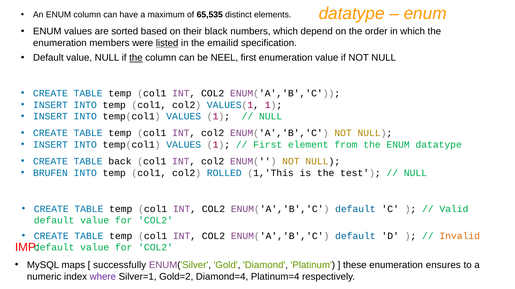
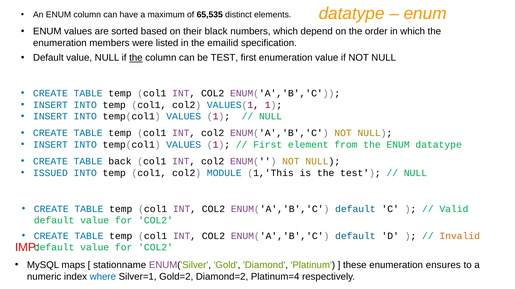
listed underline: present -> none (167, 43)
be NEEL: NEEL -> TEST (224, 58)
BRUFEN: BRUFEN -> ISSUED (50, 173)
ROLLED: ROLLED -> MODULE (224, 173)
successfully: successfully -> stationname (120, 266)
where colour: purple -> blue (103, 277)
Diamond=4: Diamond=4 -> Diamond=2 (222, 277)
